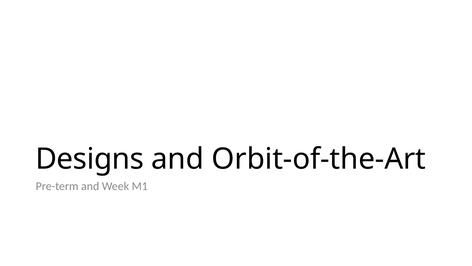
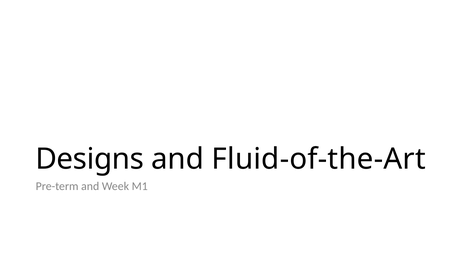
Orbit-of-the-Art: Orbit-of-the-Art -> Fluid-of-the-Art (319, 159)
